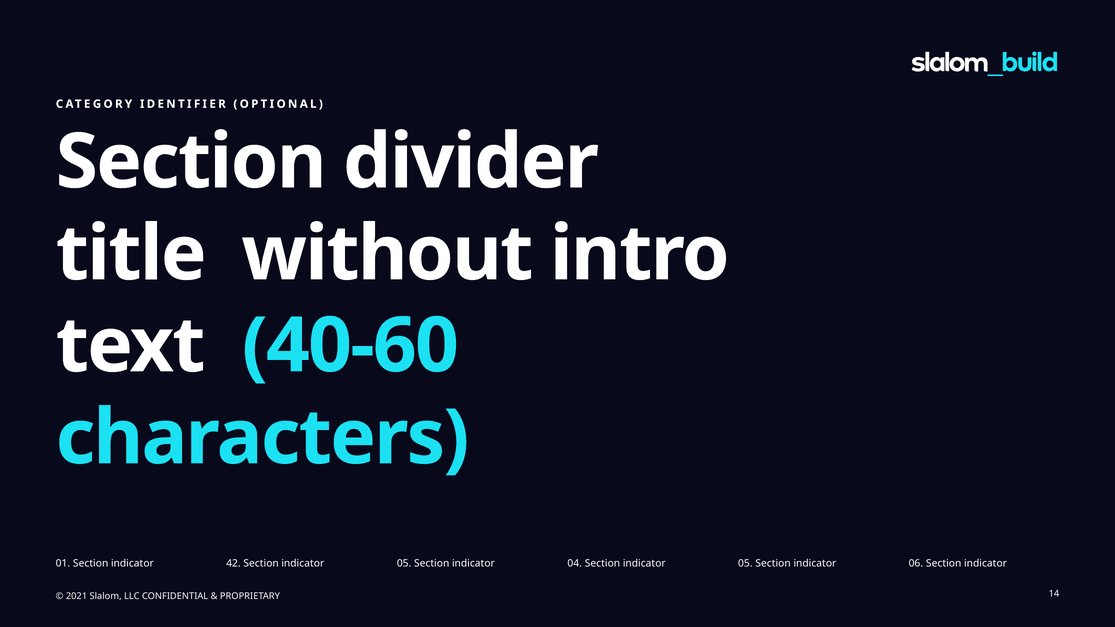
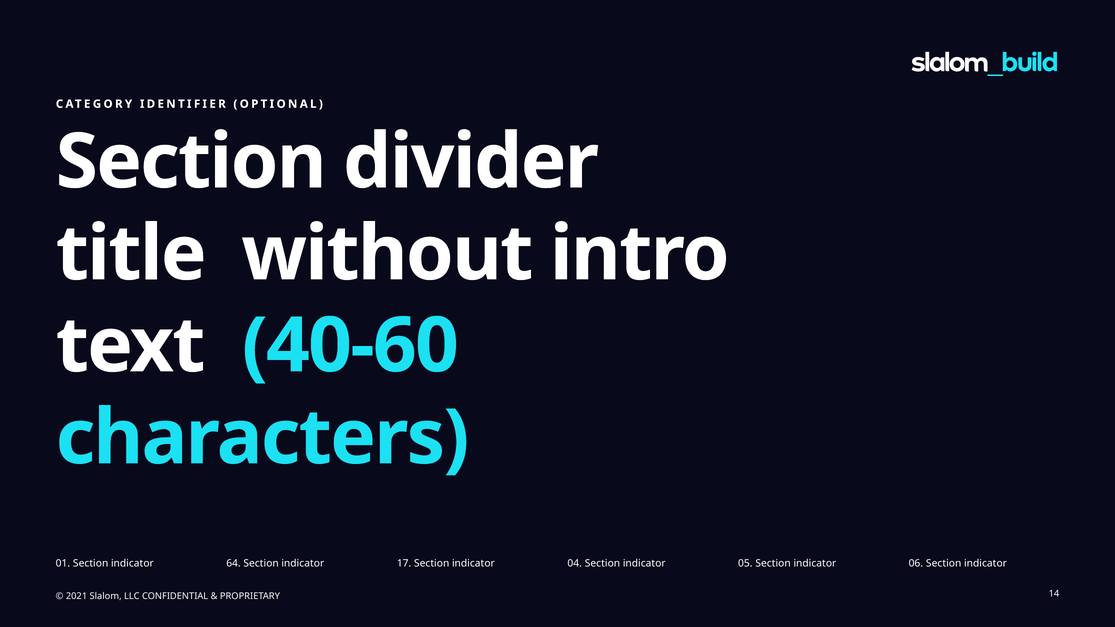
42: 42 -> 64 (233, 564)
05: 05 -> 17 (404, 564)
